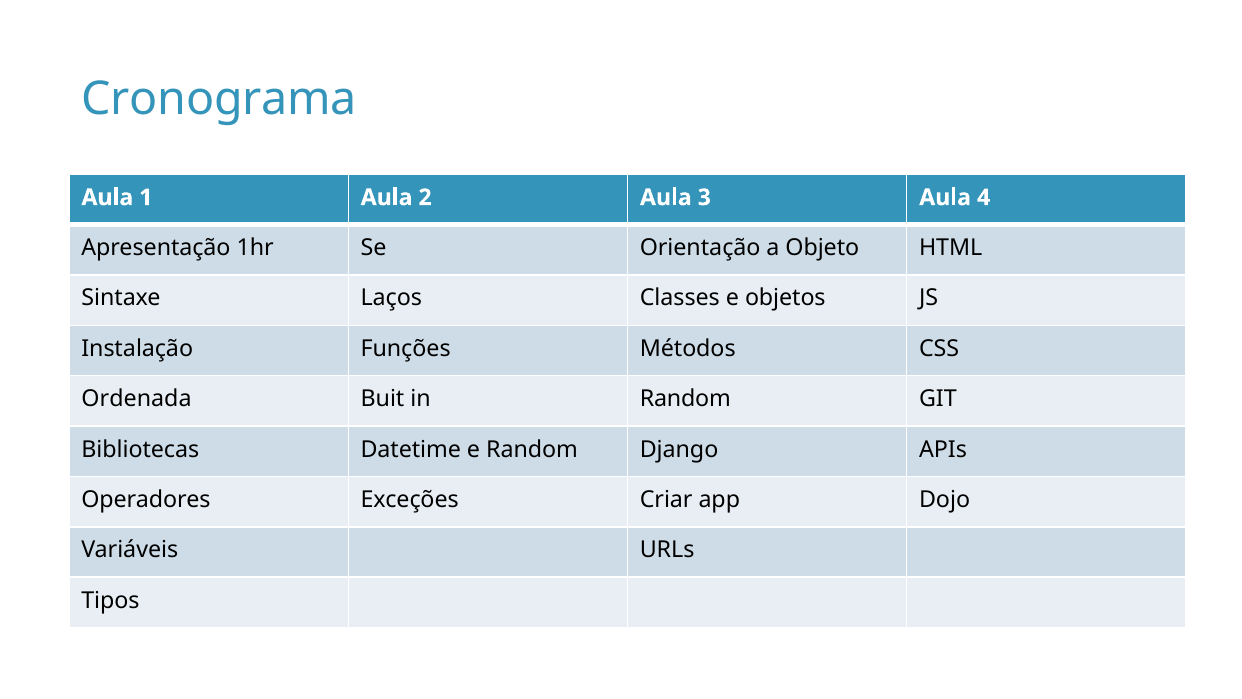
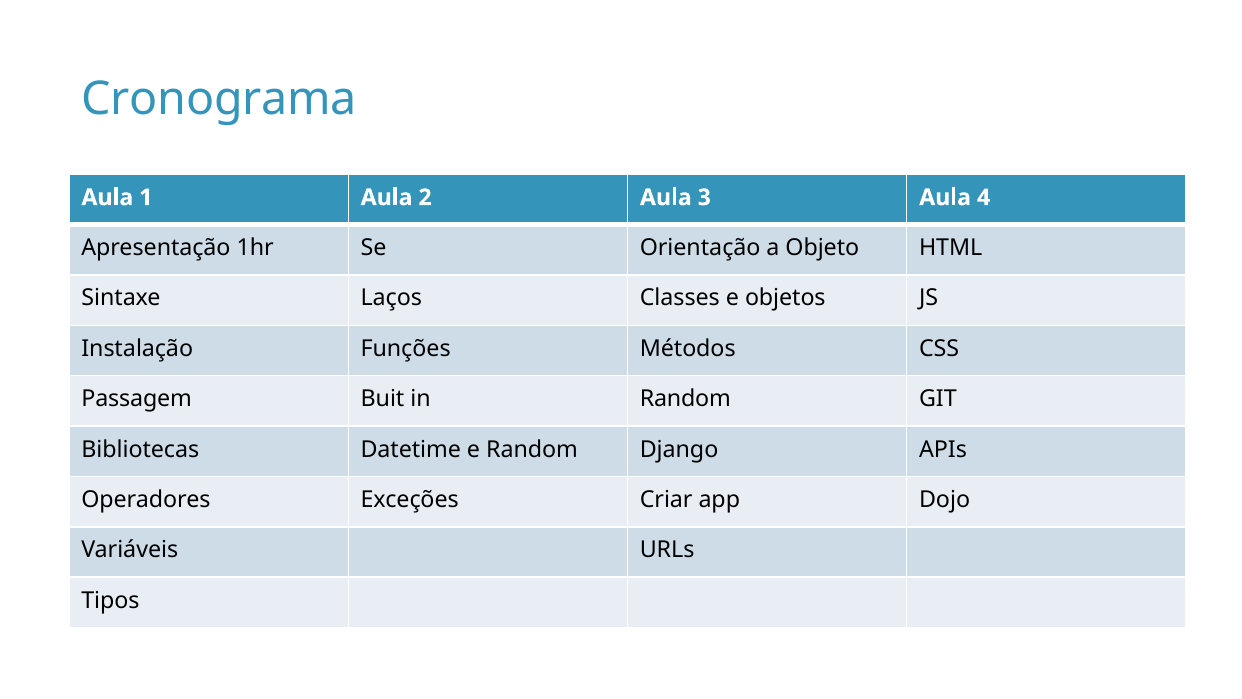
Ordenada: Ordenada -> Passagem (137, 399)
